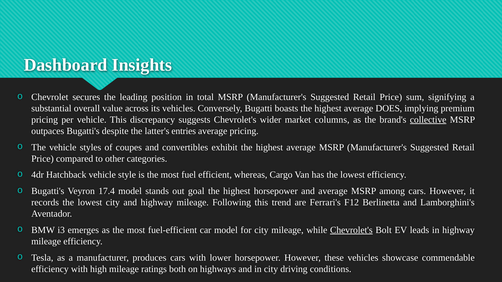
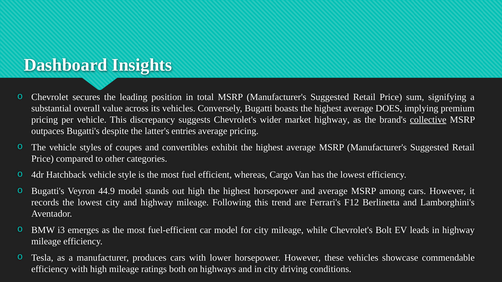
market columns: columns -> highway (332, 120)
17.4: 17.4 -> 44.9 (107, 191)
out goal: goal -> high (196, 191)
Chevrolet's underline: present -> none (351, 230)
